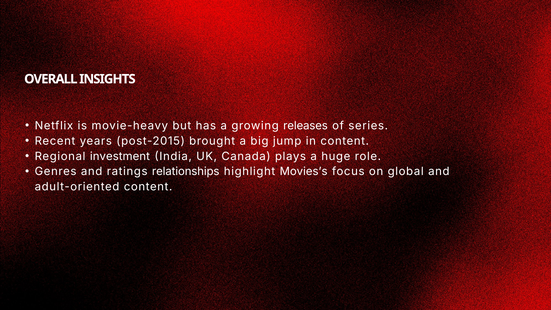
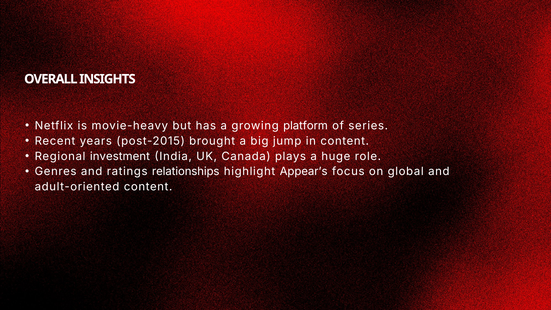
releases: releases -> platform (305, 126)
Movies’s: Movies’s -> Appear’s (304, 172)
